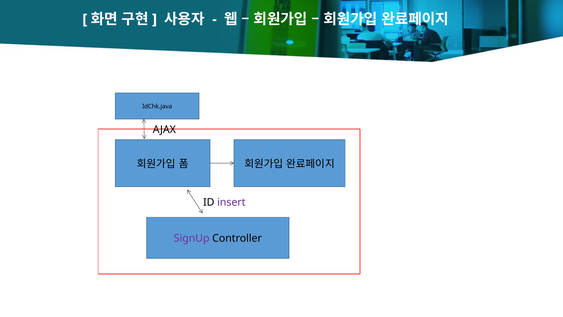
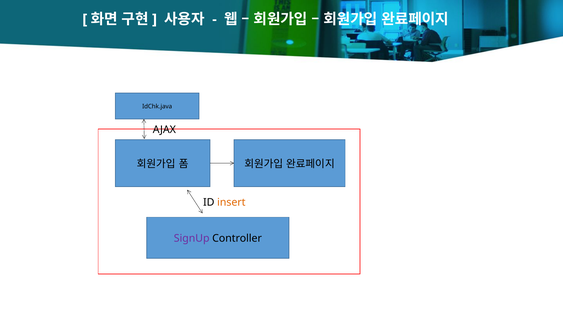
insert colour: purple -> orange (231, 202)
